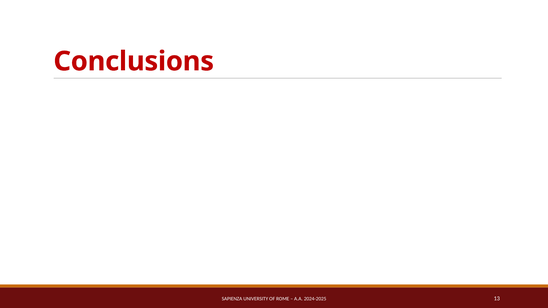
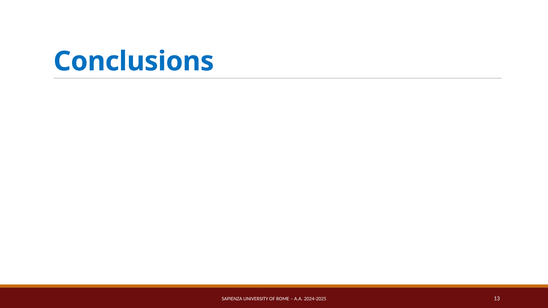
Conclusions colour: red -> blue (134, 61)
